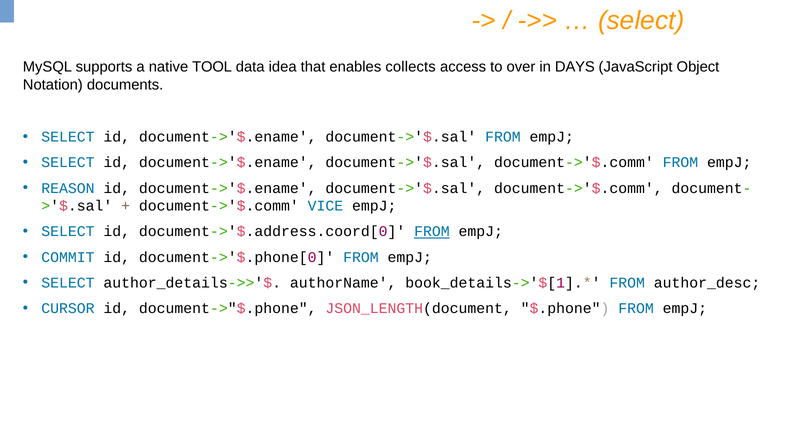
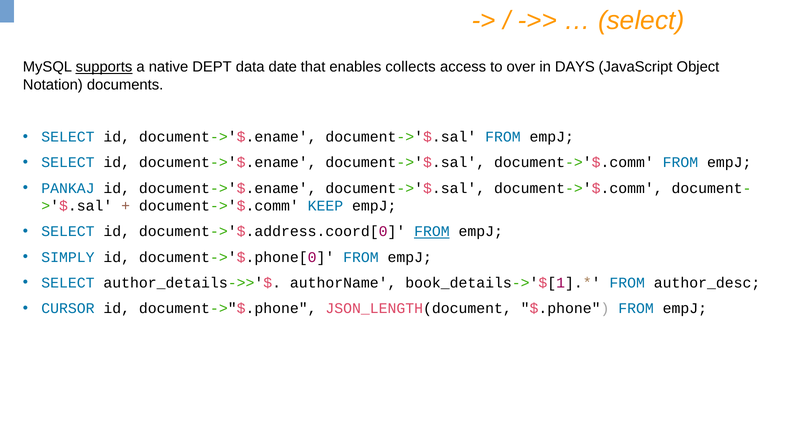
supports underline: none -> present (104, 67)
TOOL: TOOL -> DEPT (212, 67)
idea: idea -> date (283, 67)
REASON: REASON -> PANKAJ (68, 188)
VICE: VICE -> KEEP (325, 206)
COMMIT: COMMIT -> SIMPLY (68, 257)
